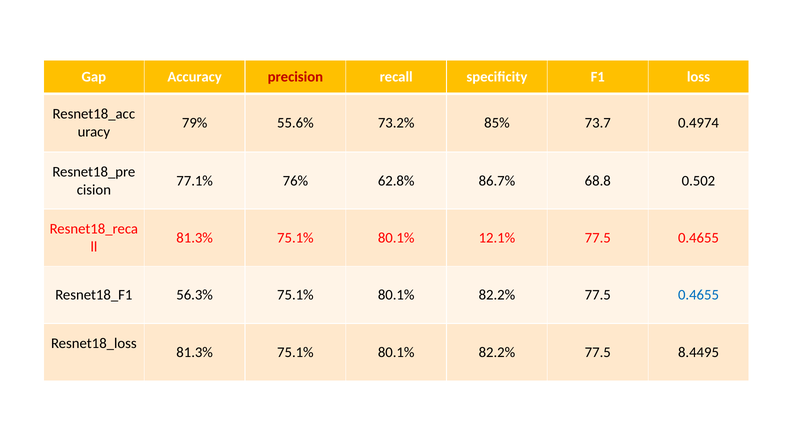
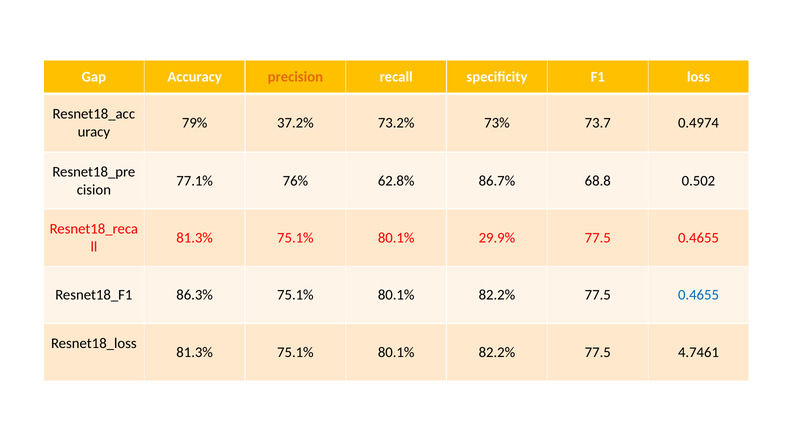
precision colour: red -> orange (295, 77)
55.6%: 55.6% -> 37.2% (295, 123)
85%: 85% -> 73% (497, 123)
12.1%: 12.1% -> 29.9% (497, 238)
56.3%: 56.3% -> 86.3% (195, 295)
8.4495: 8.4495 -> 4.7461 (698, 352)
